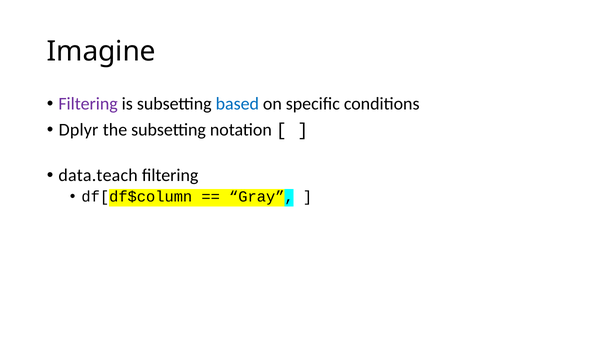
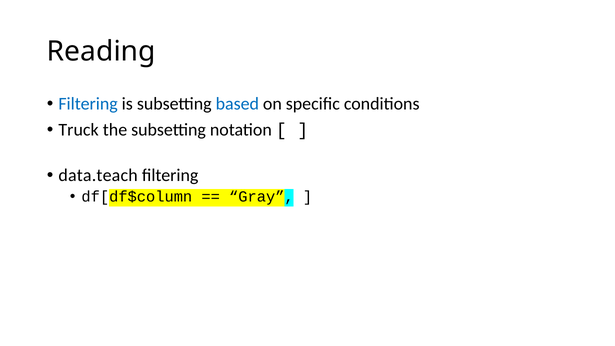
Imagine: Imagine -> Reading (101, 52)
Filtering colour: purple -> blue (88, 104)
Dplyr: Dplyr -> Truck (79, 130)
